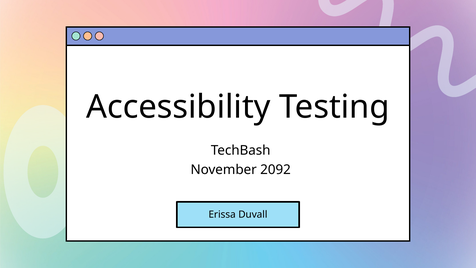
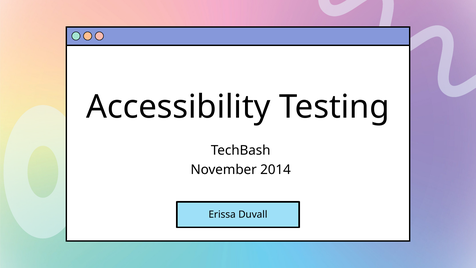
2092: 2092 -> 2014 (276, 170)
